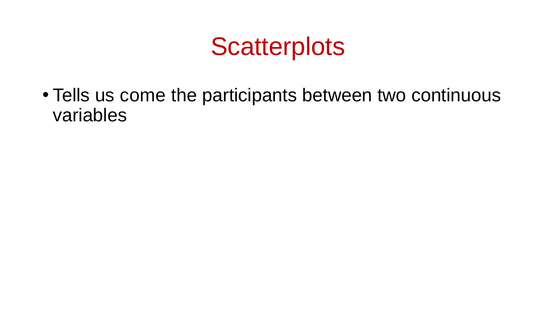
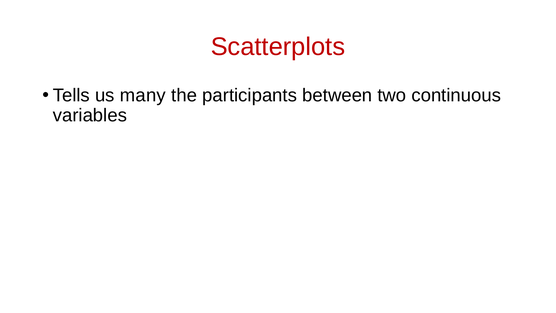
come: come -> many (143, 95)
